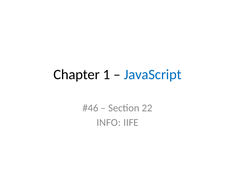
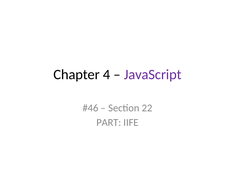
1: 1 -> 4 (107, 75)
JavaScript colour: blue -> purple (153, 75)
INFO: INFO -> PART (109, 123)
